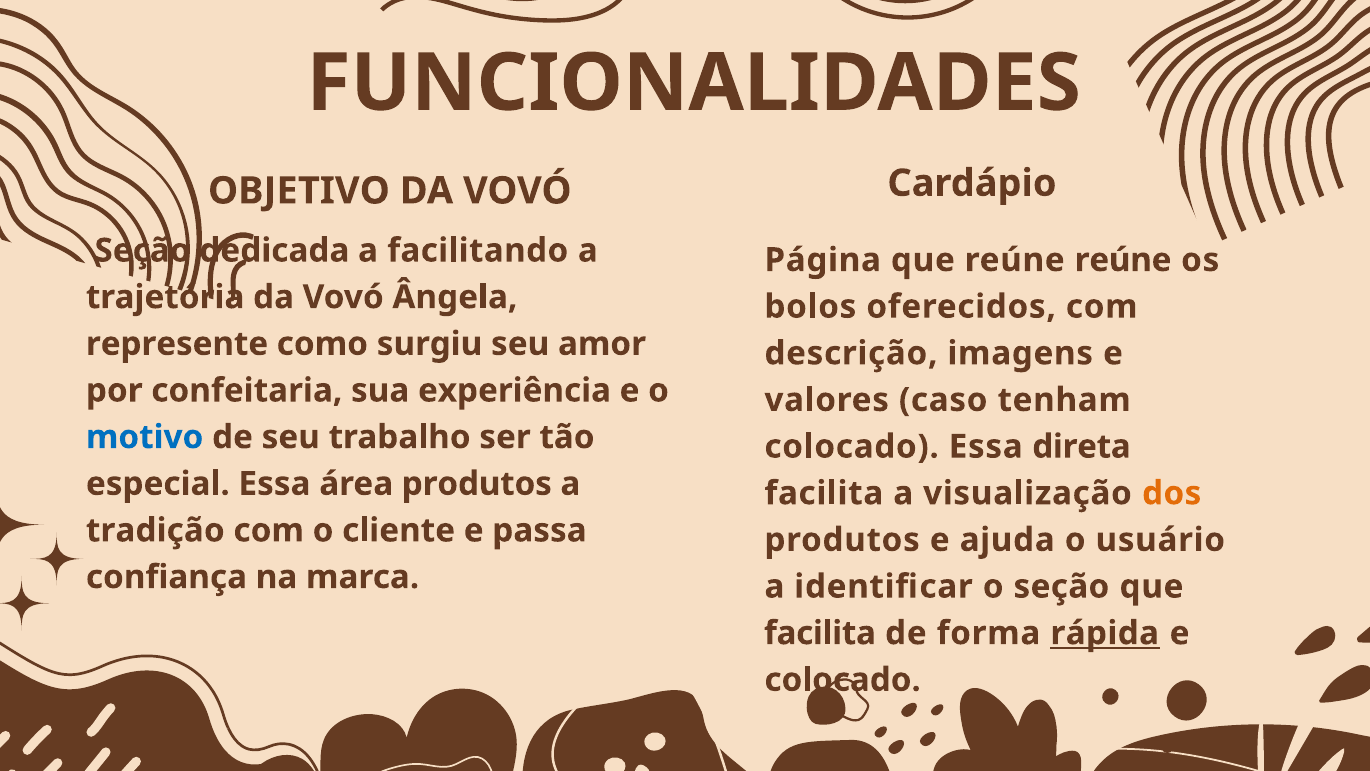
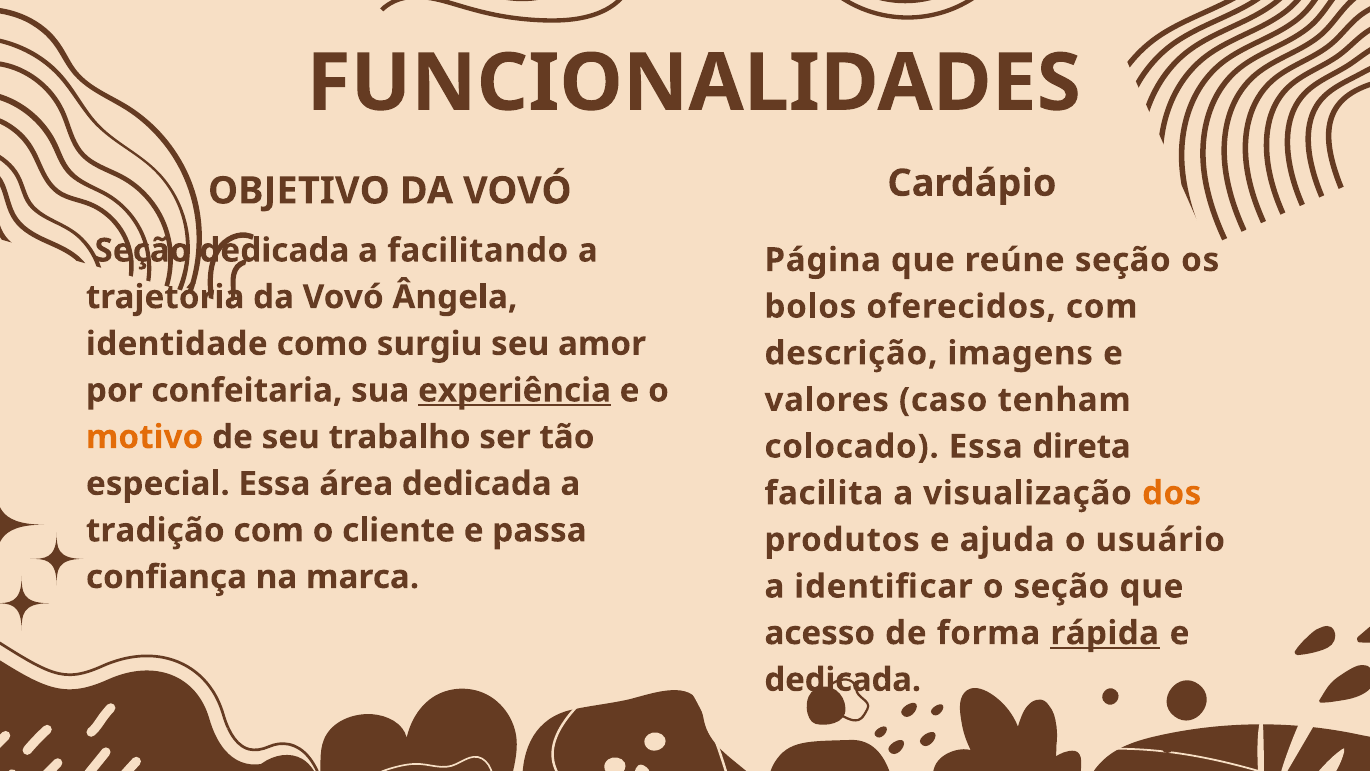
reúne reúne: reúne -> seção (1123, 260)
represente: represente -> identidade (177, 344)
experiência underline: none -> present (514, 390)
motivo colour: blue -> orange (145, 437)
área produtos: produtos -> dedicada (477, 484)
facilita: facilita -> acesso (820, 633)
colocado: colocado -> dedicada (843, 680)
